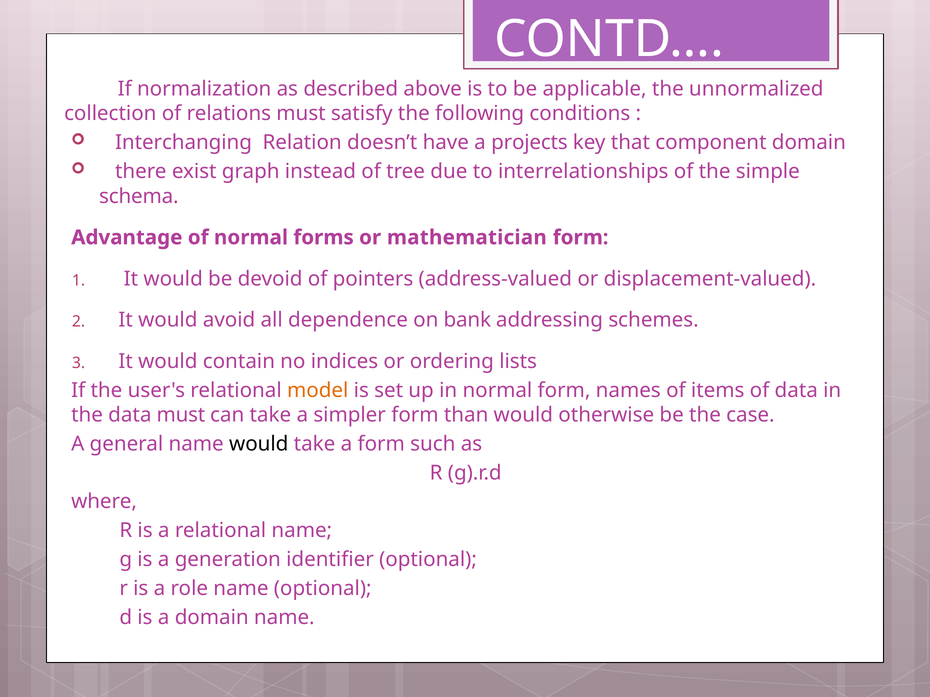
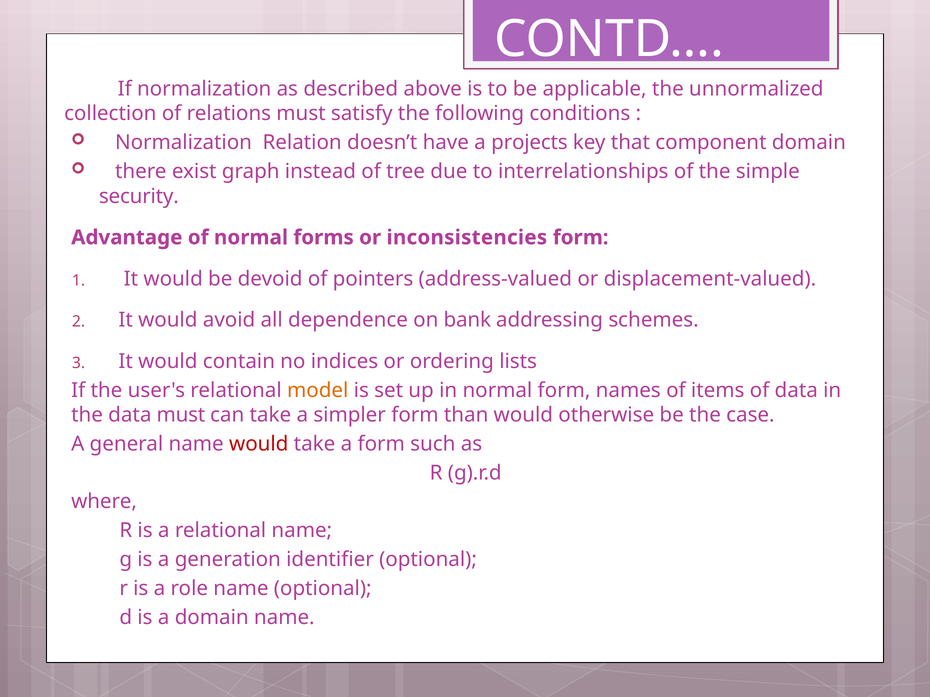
Interchanging: Interchanging -> Normalization (184, 143)
schema: schema -> security (139, 196)
mathematician: mathematician -> inconsistencies (467, 238)
would colour: black -> red (259, 444)
